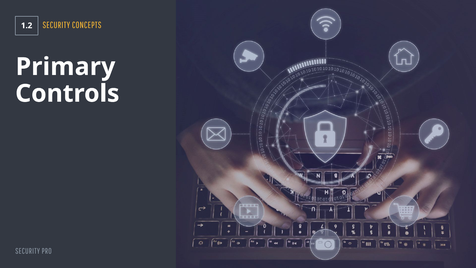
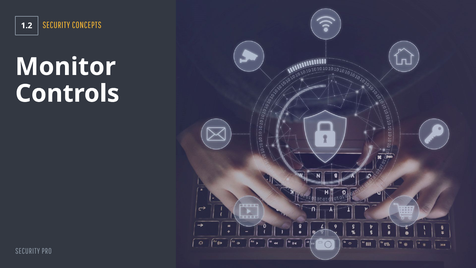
Primary: Primary -> Monitor (66, 67)
